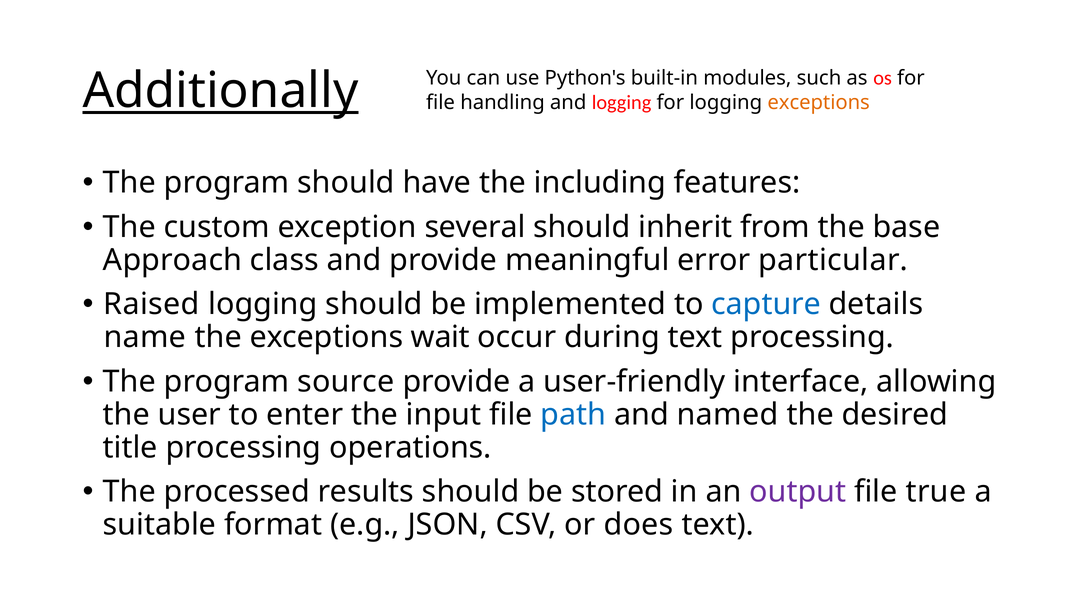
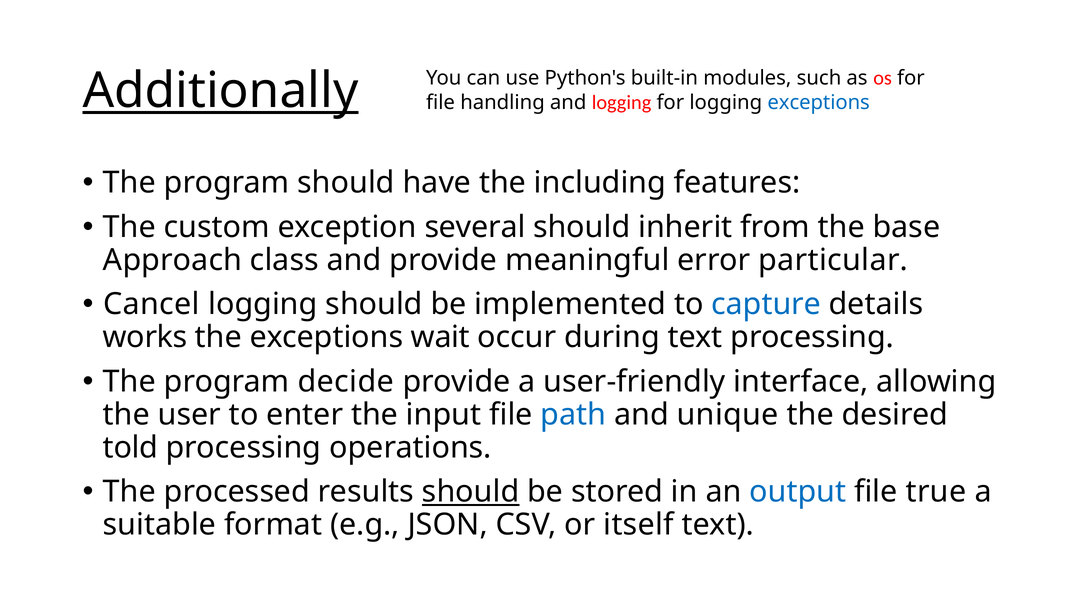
exceptions colour: orange -> blue (819, 103)
Raised: Raised -> Cancel (151, 304)
name: name -> works (145, 337)
source: source -> decide (346, 381)
named: named -> unique (728, 414)
title: title -> told (130, 447)
should underline: none -> present (471, 492)
output colour: purple -> blue (798, 492)
does: does -> itself (639, 525)
